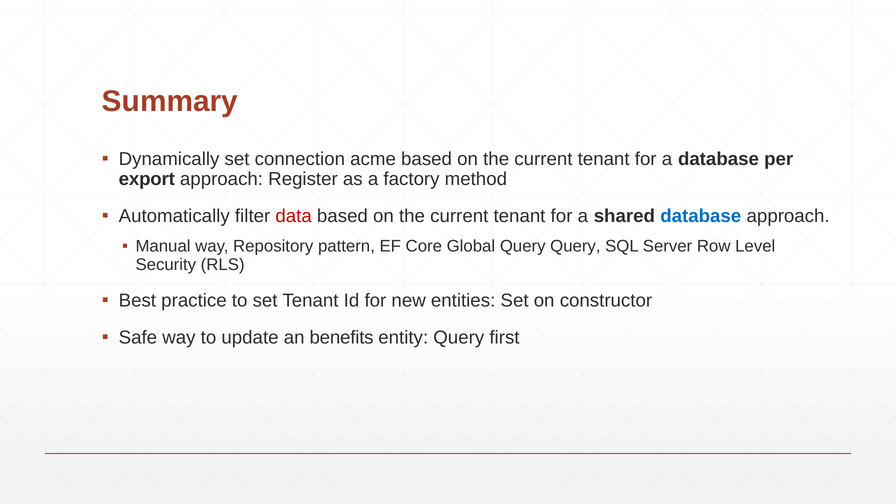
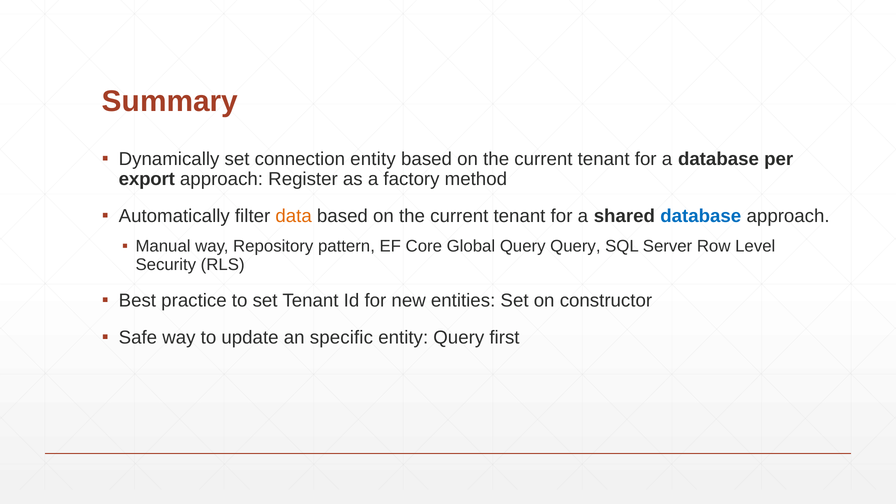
connection acme: acme -> entity (373, 159)
data colour: red -> orange (294, 216)
benefits: benefits -> specific (341, 337)
